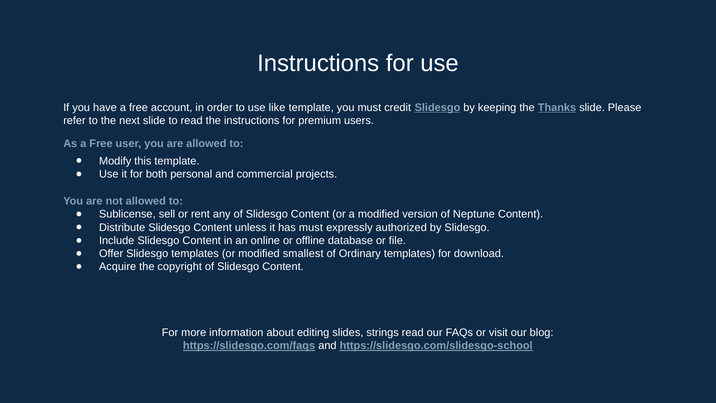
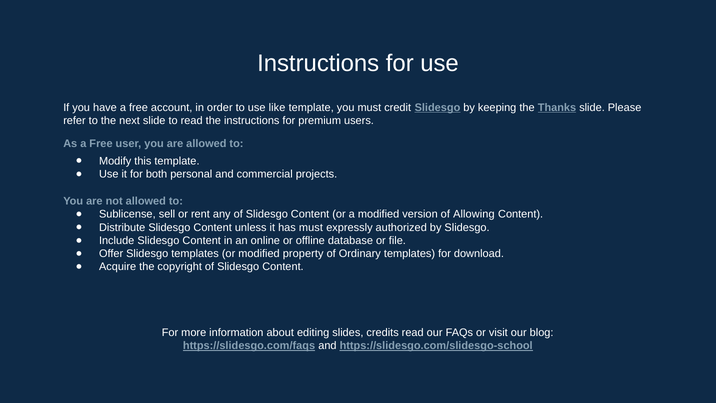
Neptune: Neptune -> Allowing (474, 214)
smallest: smallest -> property (303, 254)
strings: strings -> credits (383, 332)
